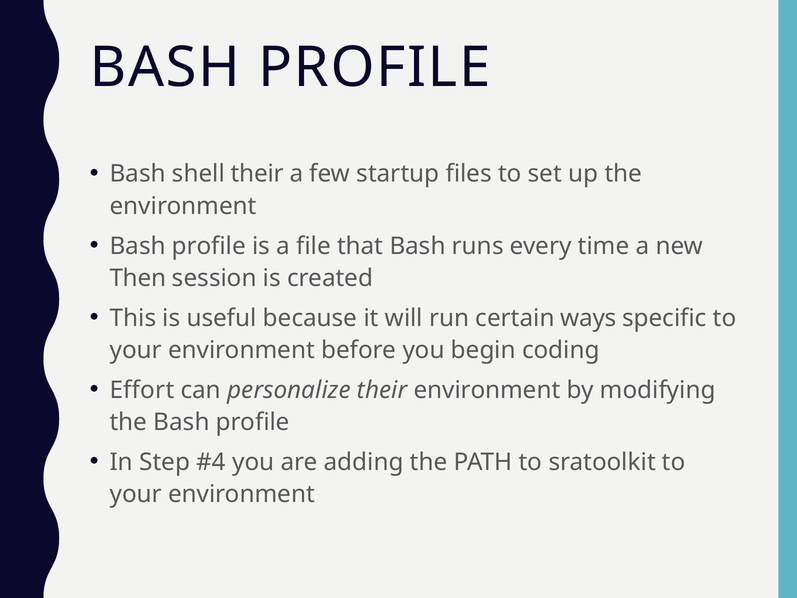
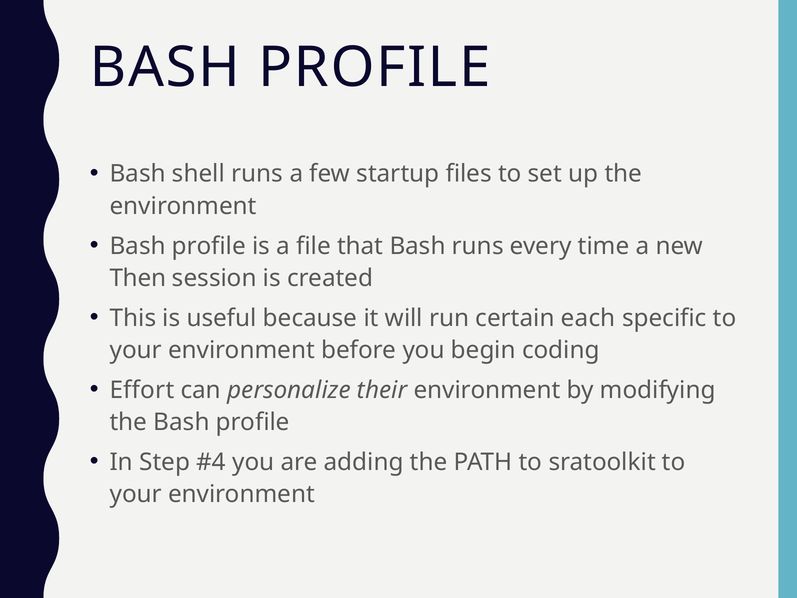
shell their: their -> runs (257, 174)
ways: ways -> each (588, 318)
